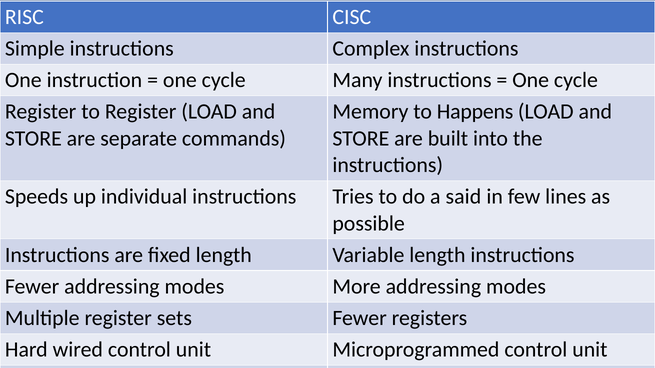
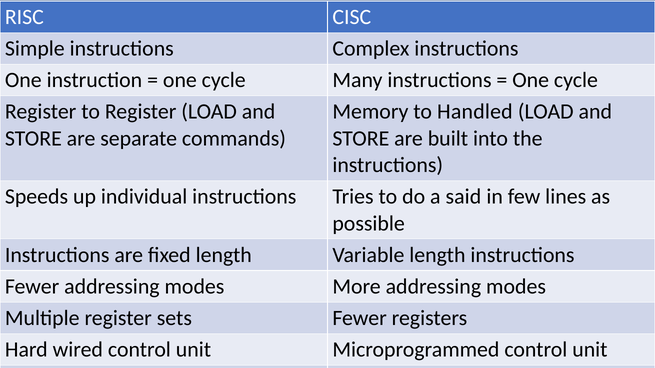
Happens: Happens -> Handled (475, 112)
